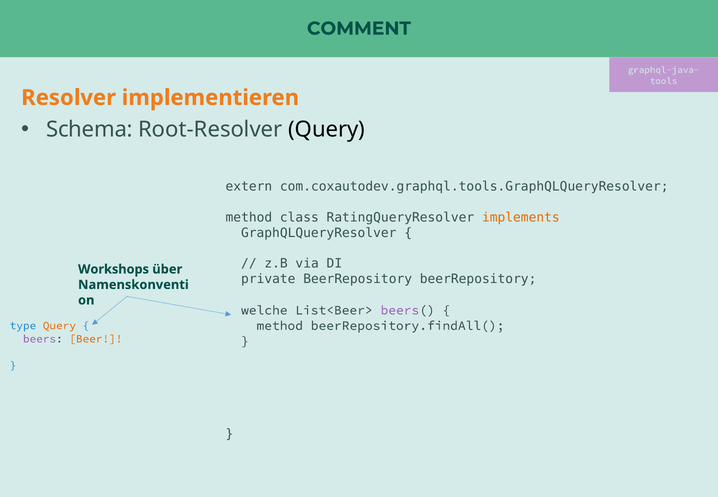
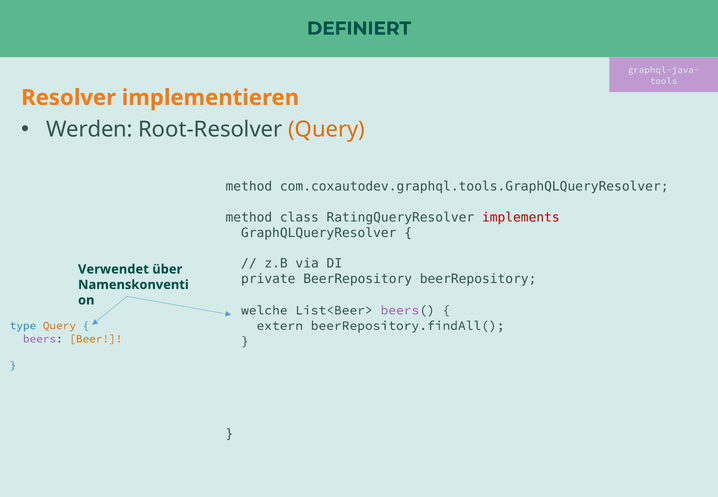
COMMENT: COMMENT -> DEFINIERT (359, 28)
Schema: Schema -> Werden (89, 130)
Query colour: black -> orange (327, 130)
extern: extern -> method (249, 186)
implements colour: orange -> red (521, 217)
Workshops: Workshops -> Verwendet (113, 269)
method: method -> extern (280, 326)
